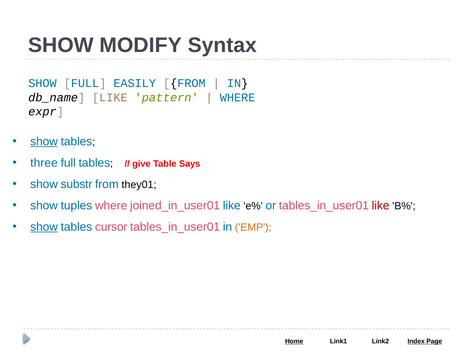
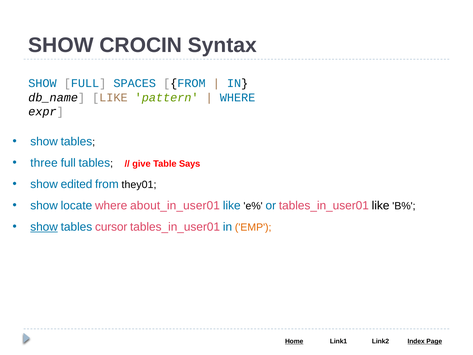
MODIFY: MODIFY -> CROCIN (141, 45)
EASILY: EASILY -> SPACES (135, 83)
show underline: present -> none (44, 142)
substr: substr -> edited (77, 184)
tuples: tuples -> locate (76, 205)
joined_in_user01: joined_in_user01 -> about_in_user01 (175, 205)
like colour: red -> black (381, 205)
